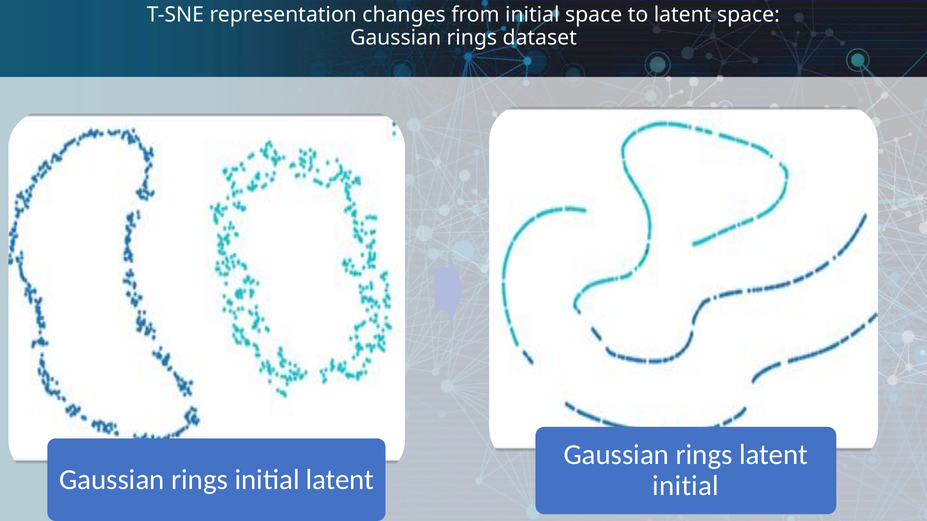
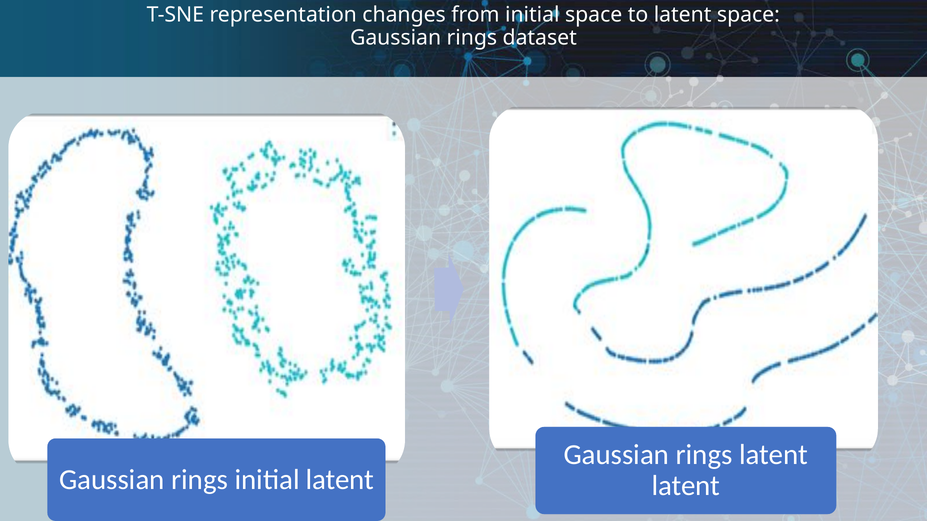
initial: initial -> latent (686, 486)
